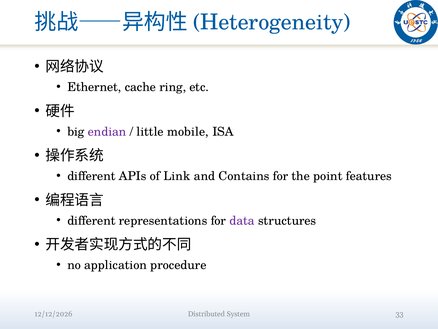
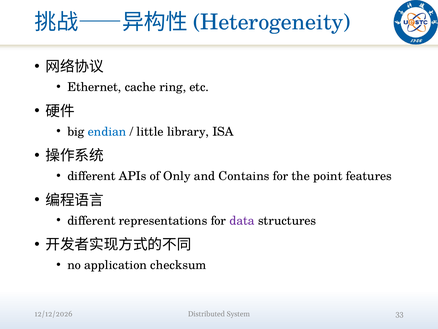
endian colour: purple -> blue (107, 131)
mobile: mobile -> library (188, 131)
Link: Link -> Only (177, 176)
procedure: procedure -> checksum (178, 265)
